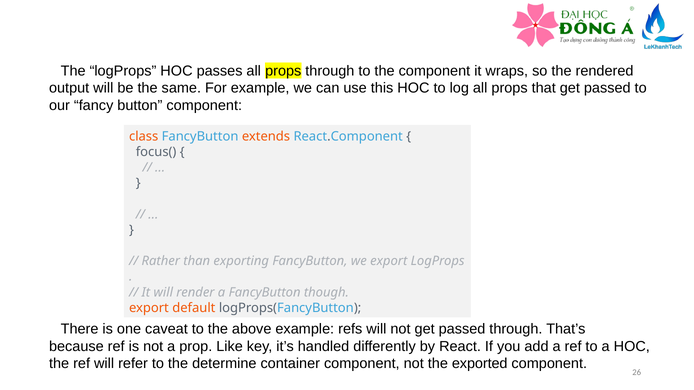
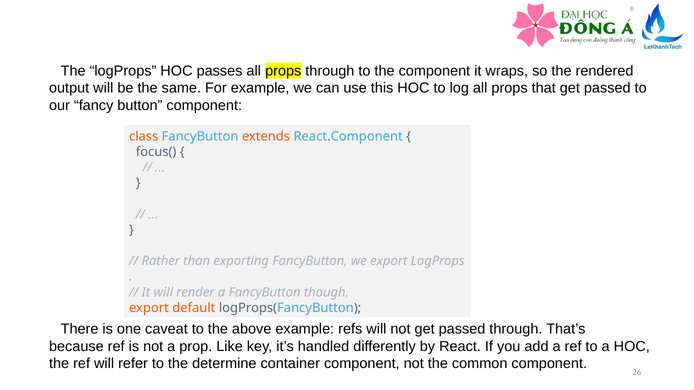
exported: exported -> common (480, 364)
